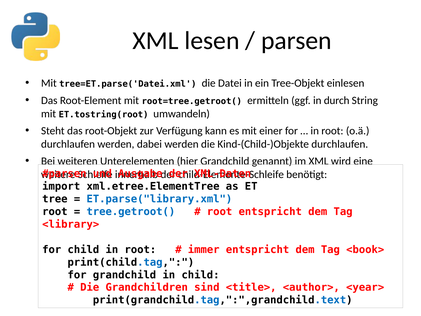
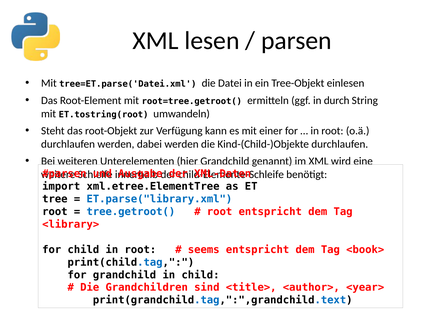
immer: immer -> seems (204, 249)
